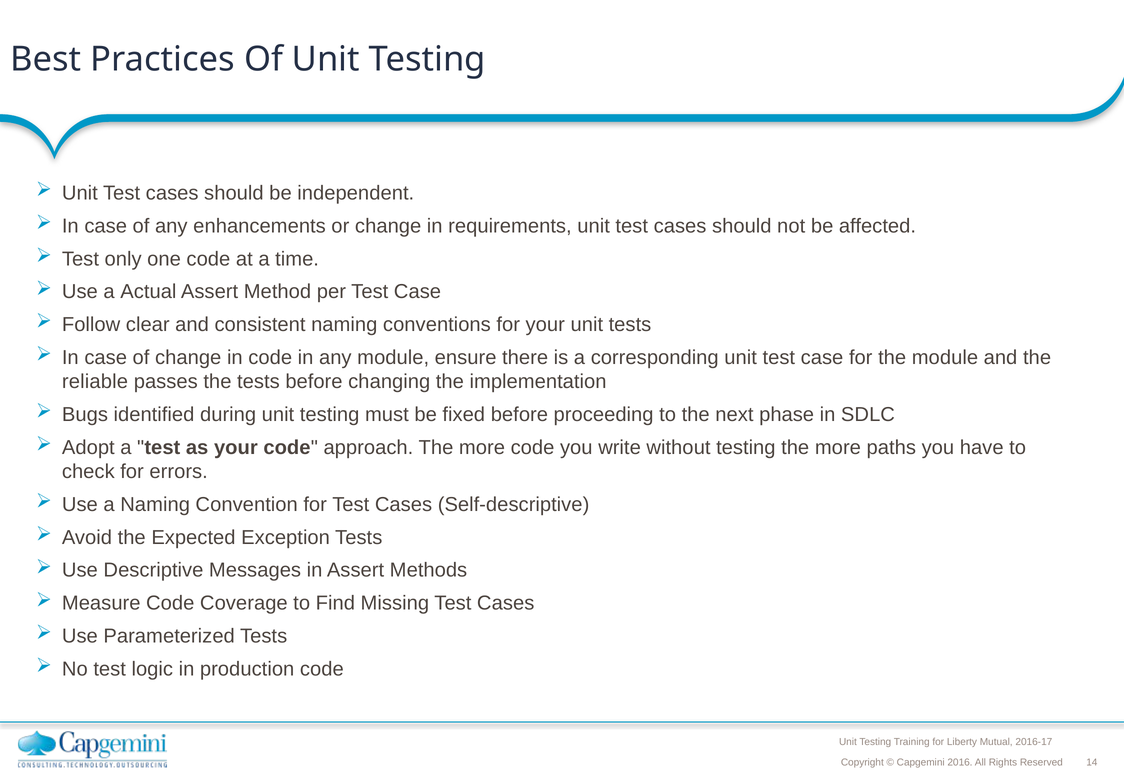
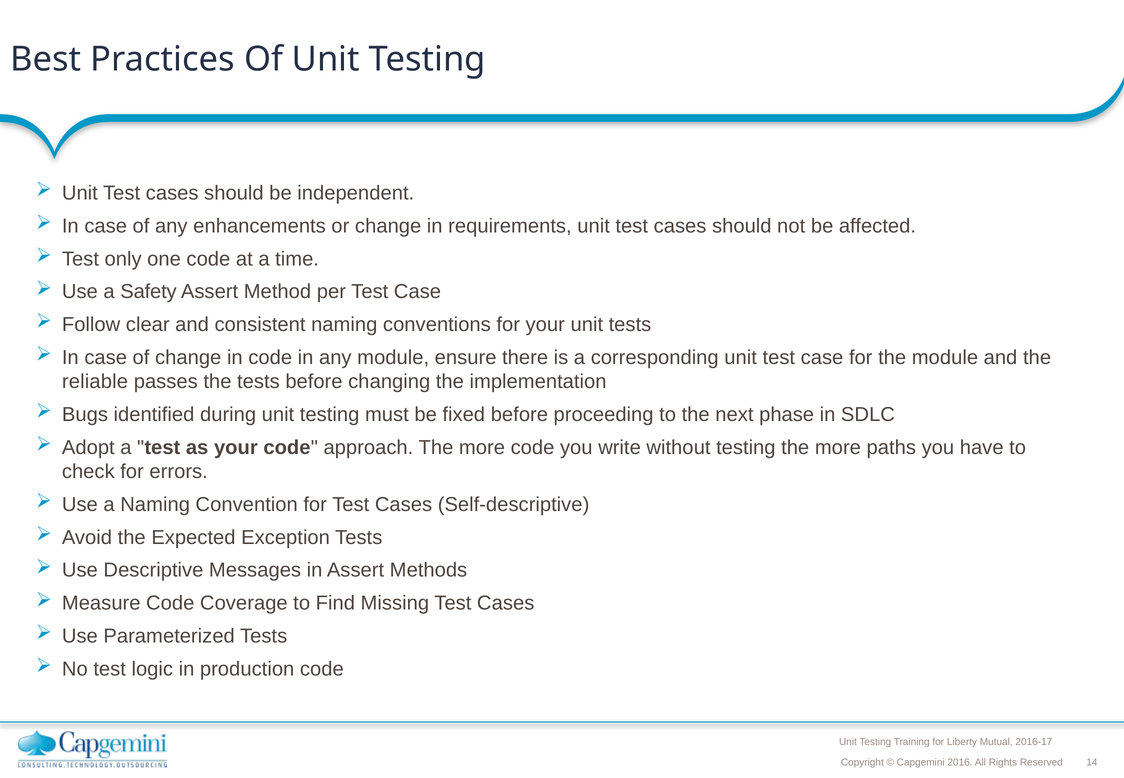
Actual: Actual -> Safety (149, 292)
